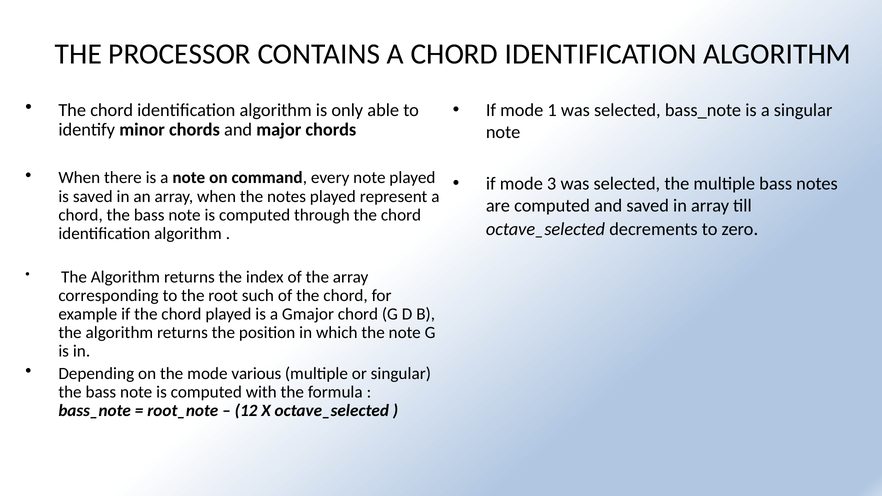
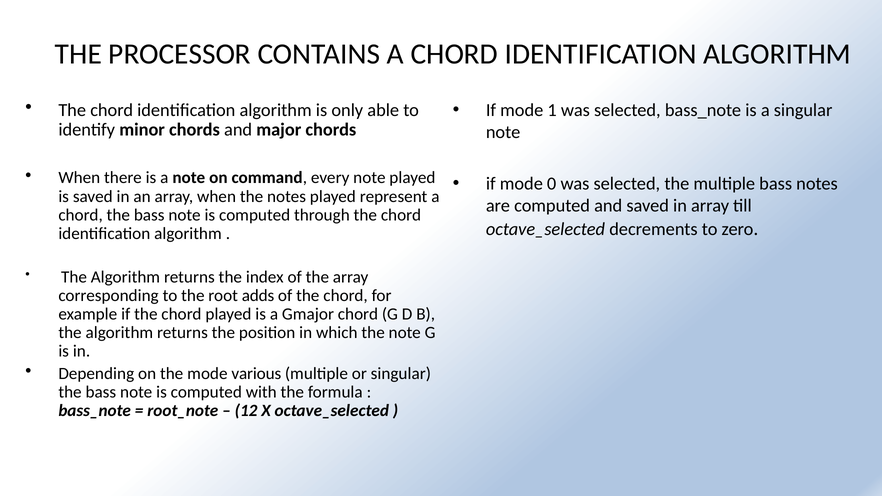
3: 3 -> 0 (552, 184)
such: such -> adds (258, 296)
